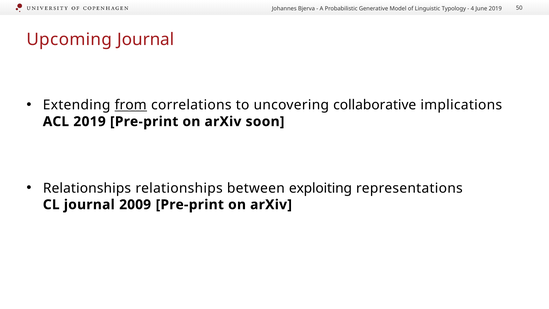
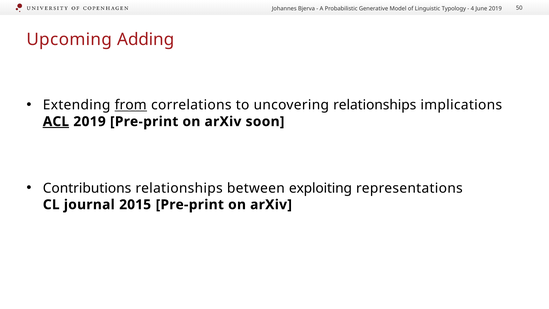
Upcoming Journal: Journal -> Adding (146, 39)
uncovering collaborative: collaborative -> relationships (375, 105)
ACL underline: none -> present (56, 121)
Relationships: Relationships -> Contributions (87, 188)
2009: 2009 -> 2015 (135, 205)
